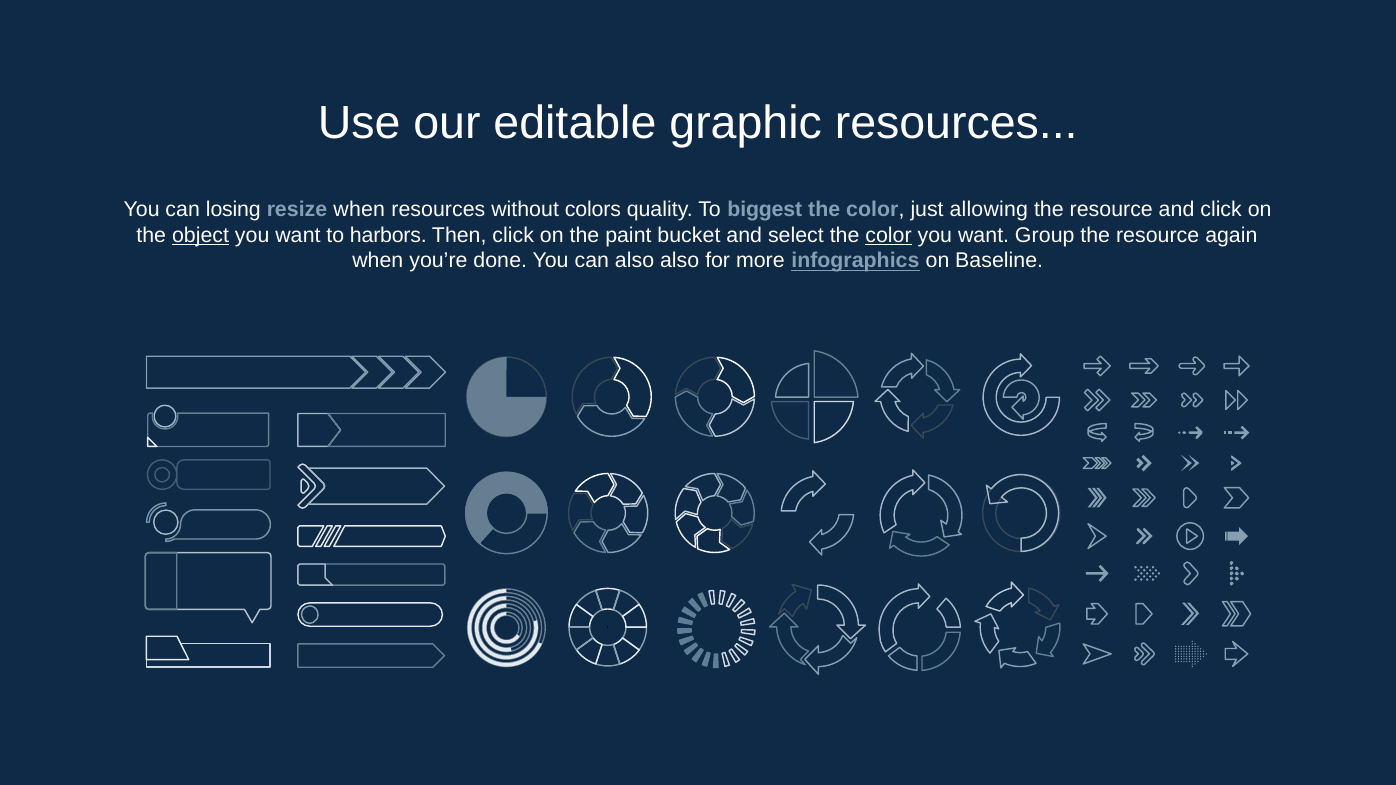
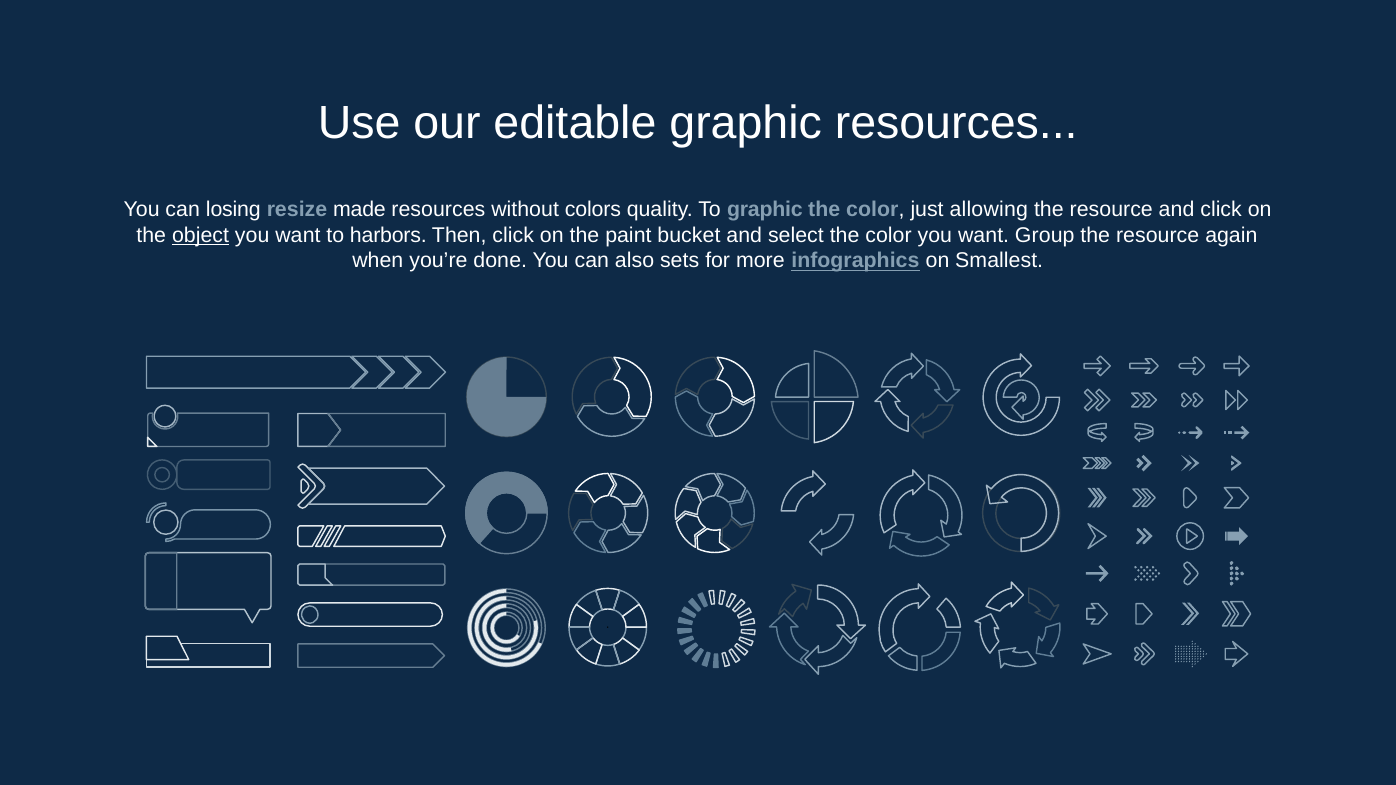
resize when: when -> made (359, 210)
To biggest: biggest -> graphic (765, 210)
color underline: present -> none (889, 235)
also also: also -> sets (680, 261)
Baseline: Baseline -> Smallest (999, 261)
